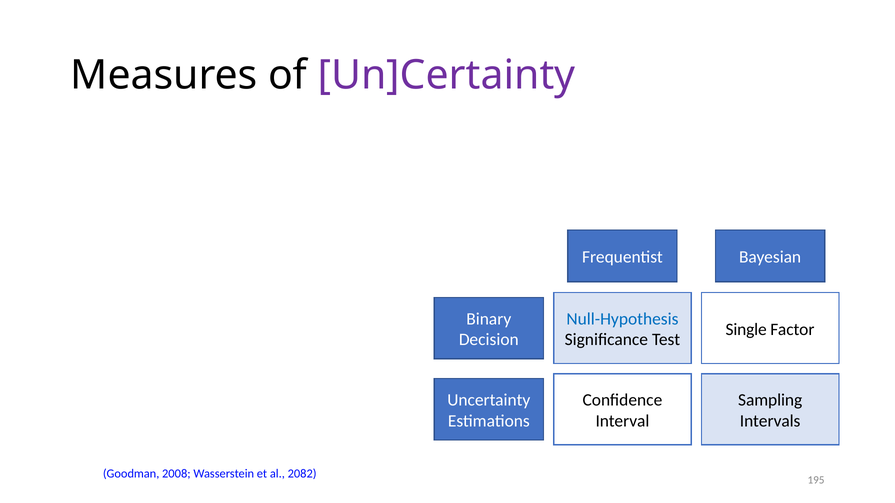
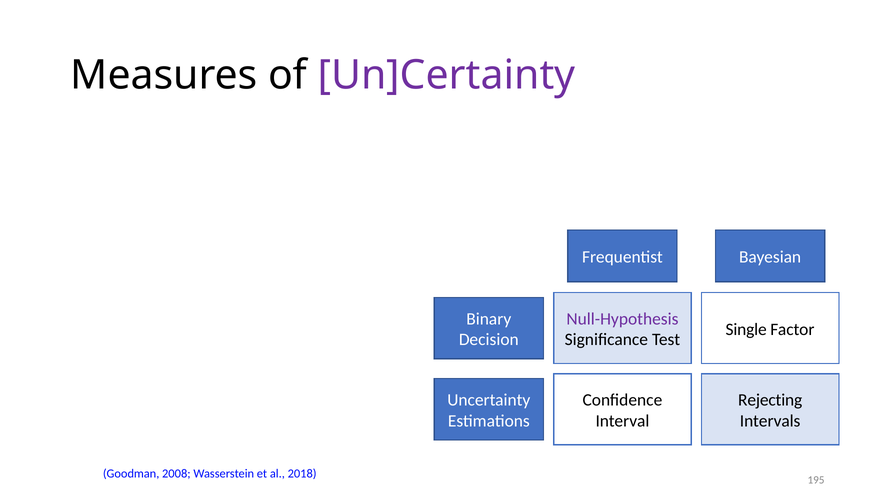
Null-Hypothesis colour: blue -> purple (622, 319)
Sampling: Sampling -> Rejecting (770, 400)
2082: 2082 -> 2018 (302, 474)
